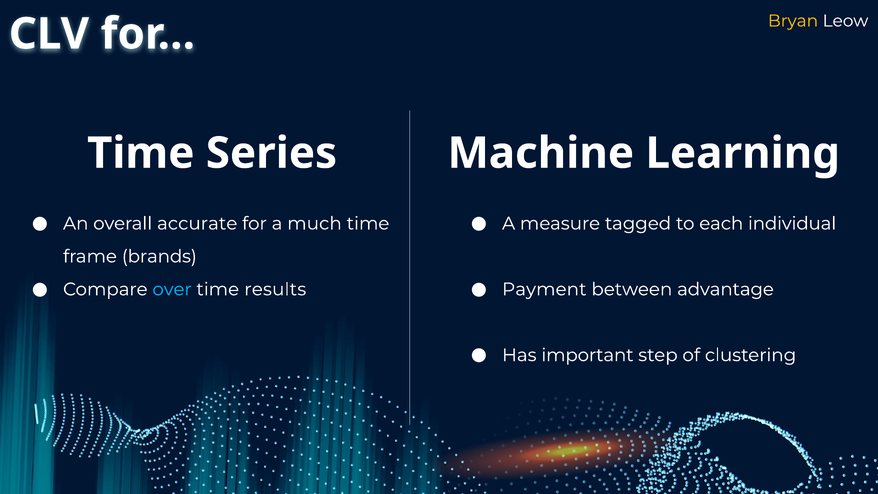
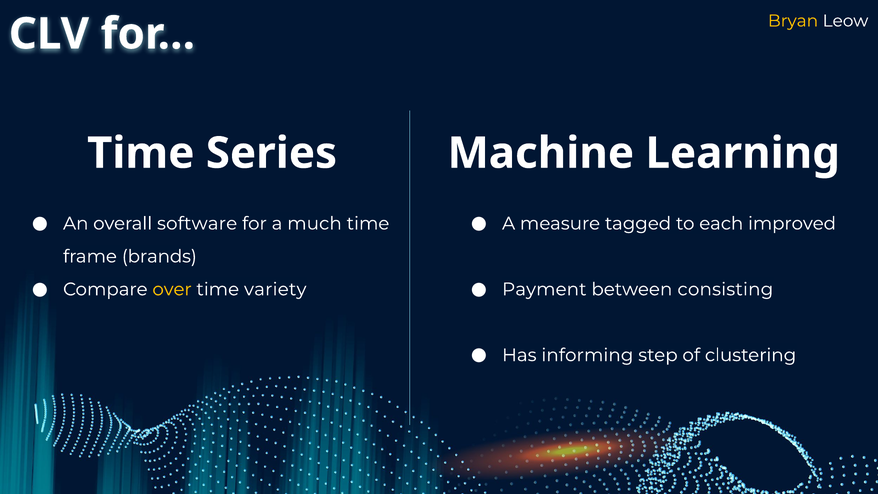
accurate: accurate -> software (197, 223)
individual: individual -> improved (792, 223)
over colour: light blue -> yellow (172, 289)
results: results -> variety (275, 289)
advantage: advantage -> consisting (725, 289)
important: important -> informing (587, 355)
